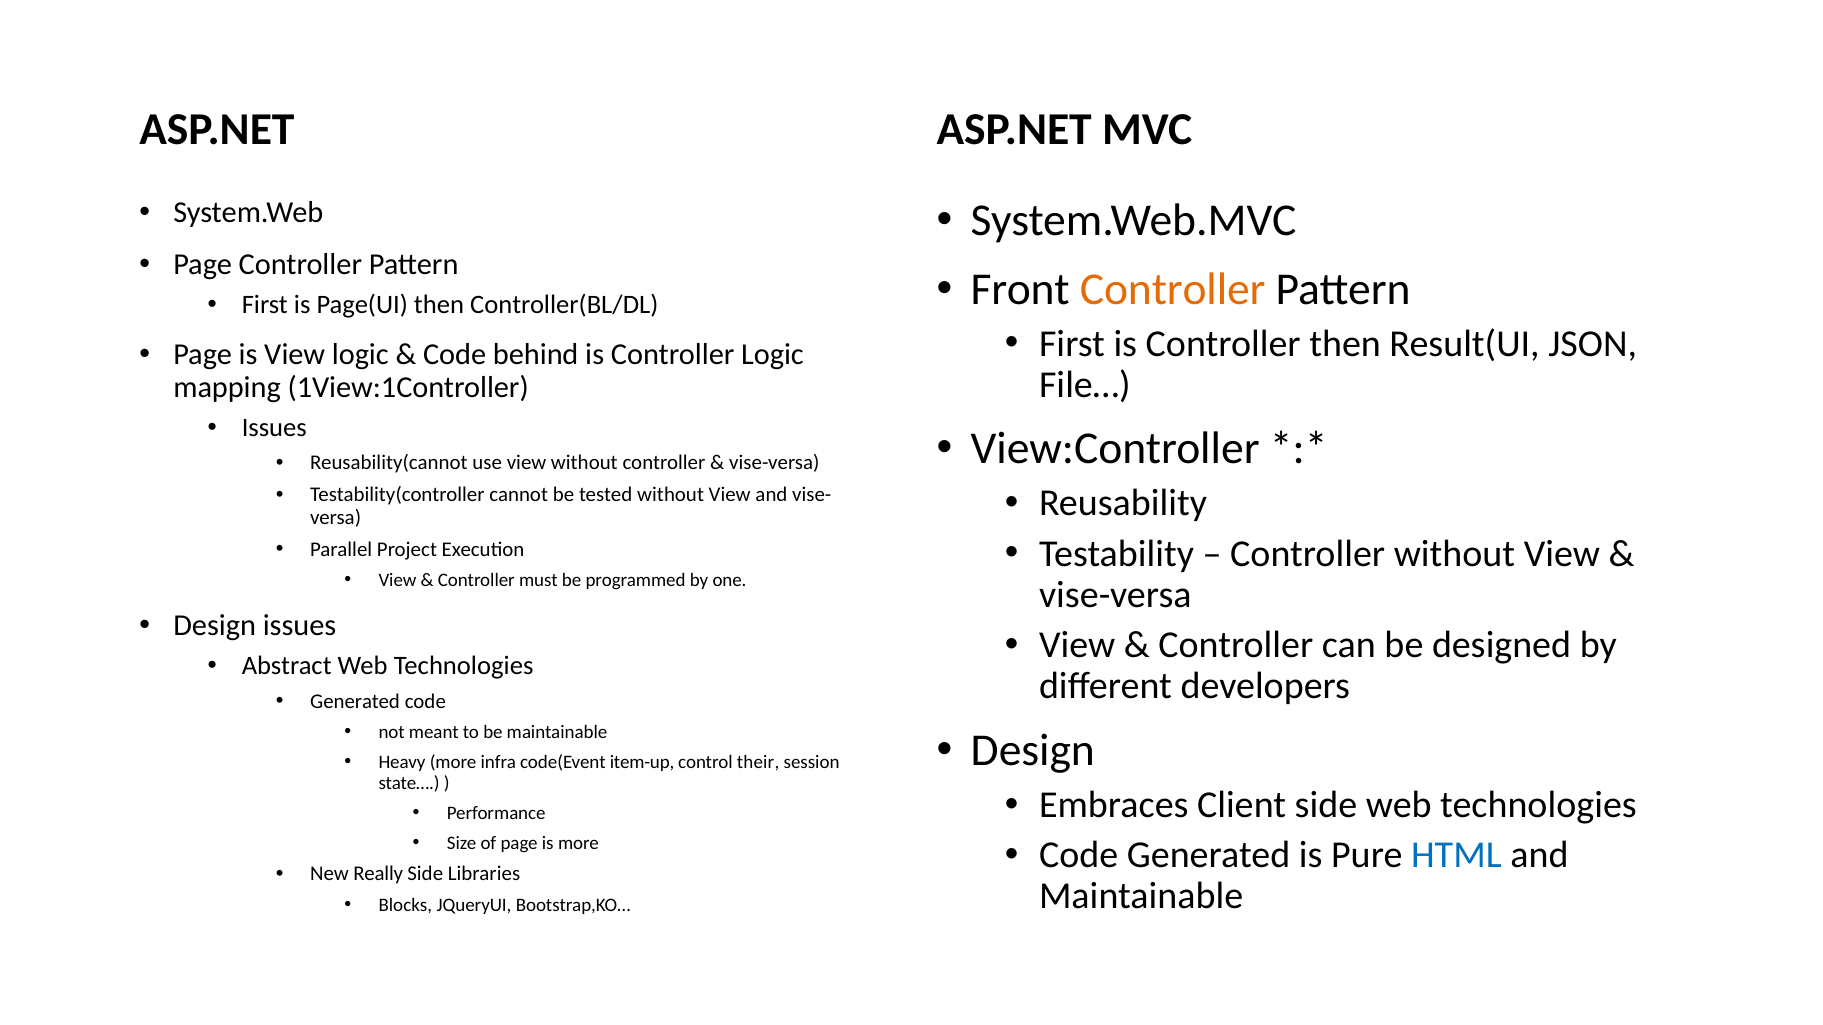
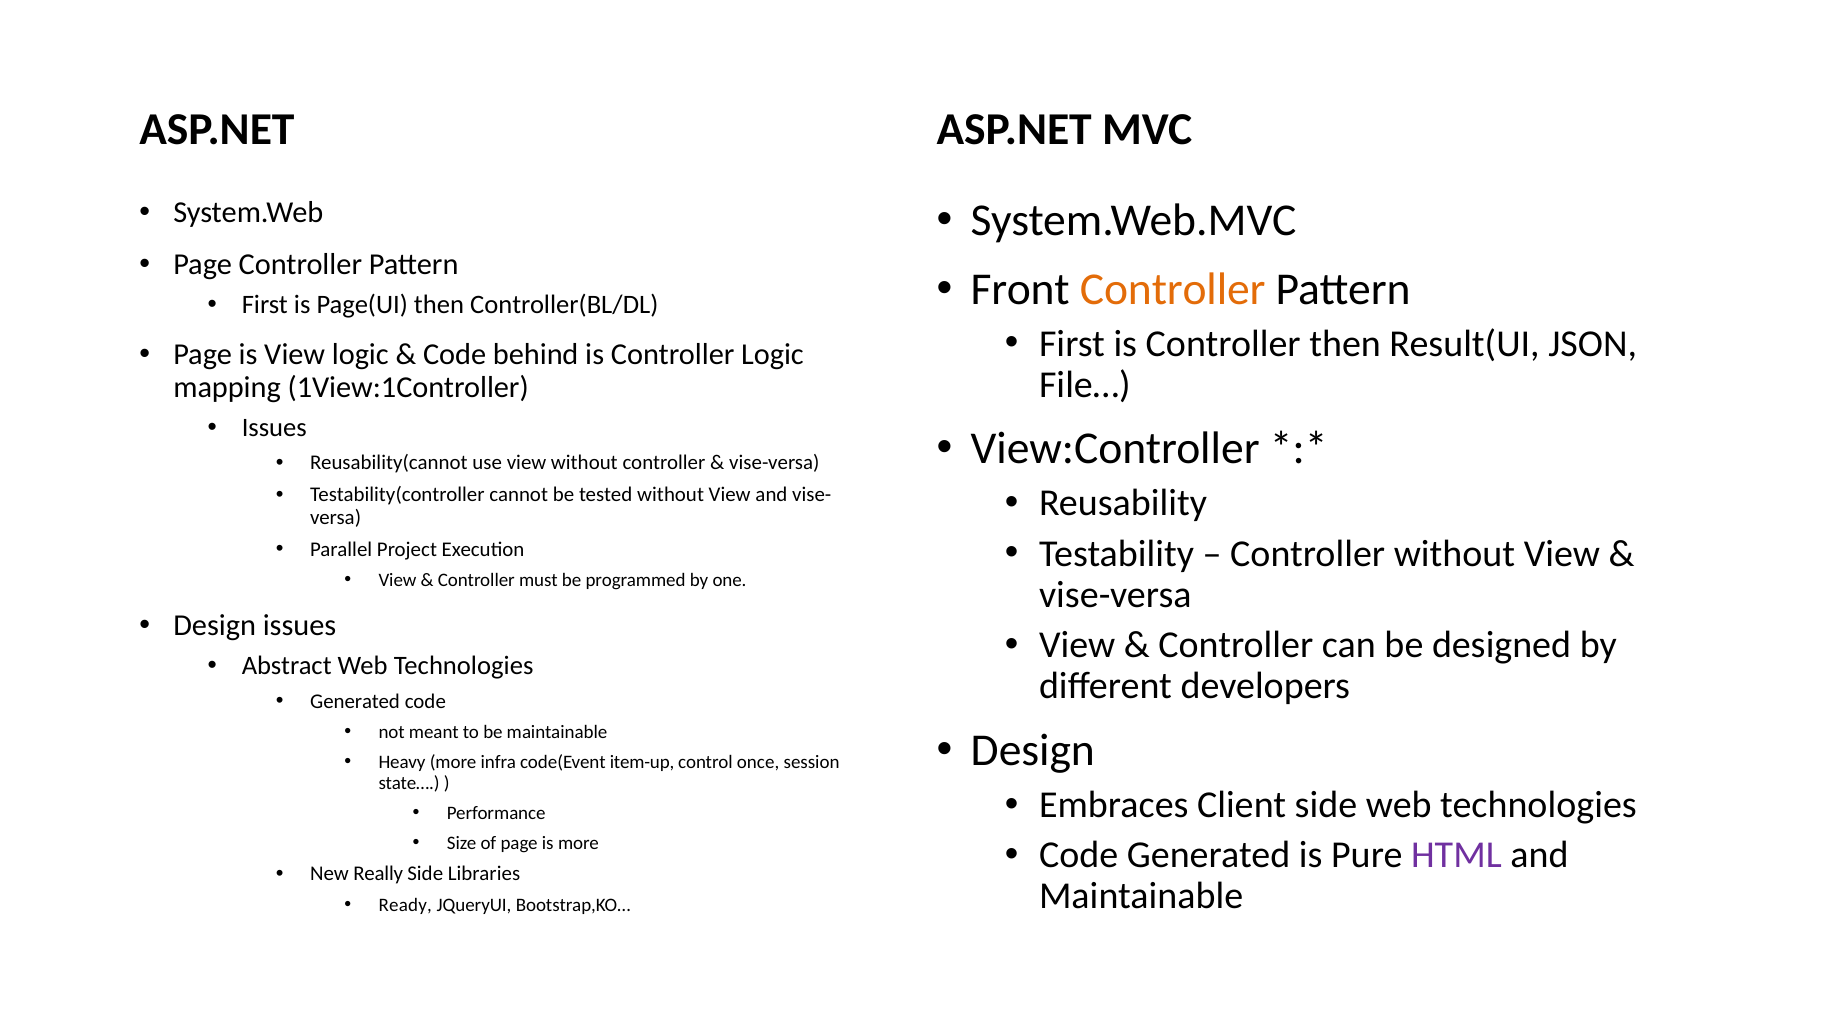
their: their -> once (758, 763)
HTML colour: blue -> purple (1456, 856)
Blocks: Blocks -> Ready (405, 905)
